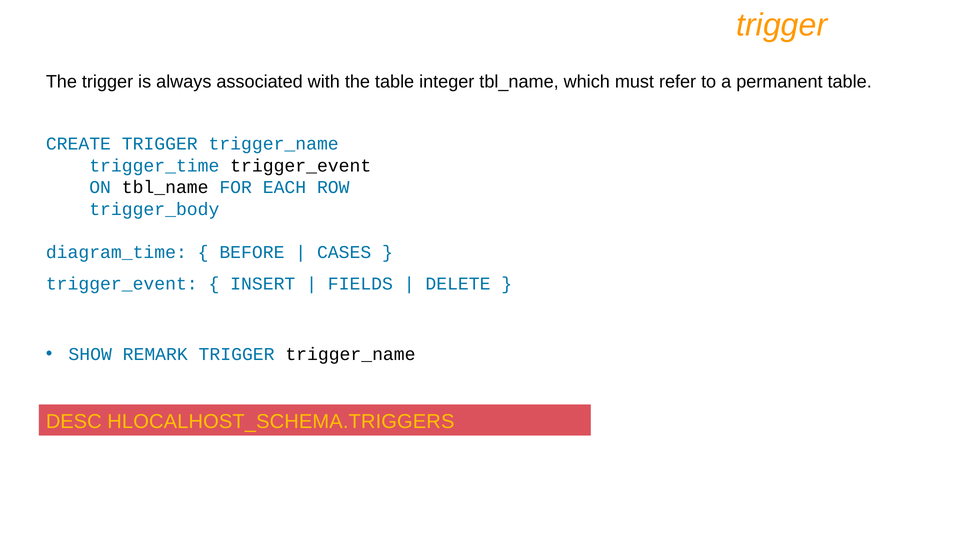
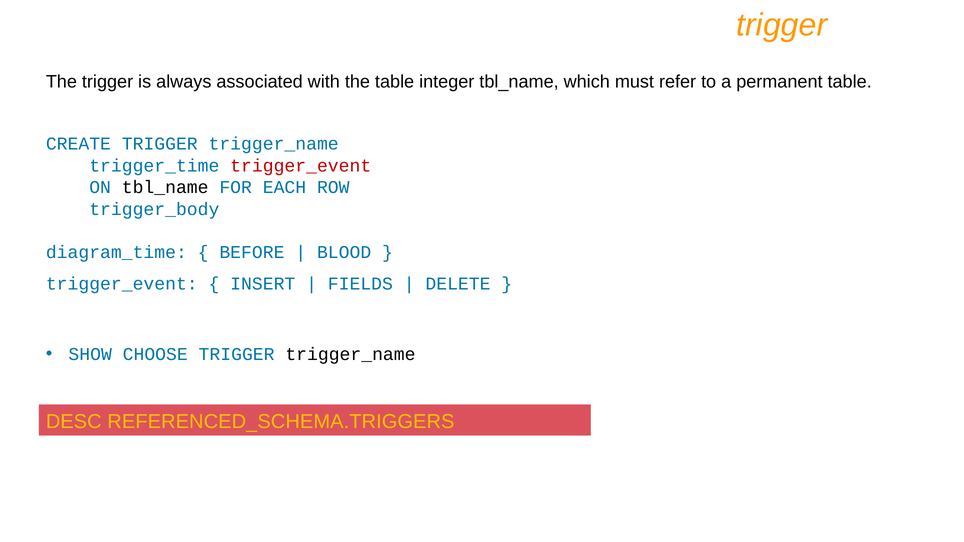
trigger_event colour: black -> red (301, 166)
CASES: CASES -> BLOOD (344, 253)
REMARK: REMARK -> CHOOSE (155, 354)
HLOCALHOST_SCHEMA.TRIGGERS: HLOCALHOST_SCHEMA.TRIGGERS -> REFERENCED_SCHEMA.TRIGGERS (281, 422)
